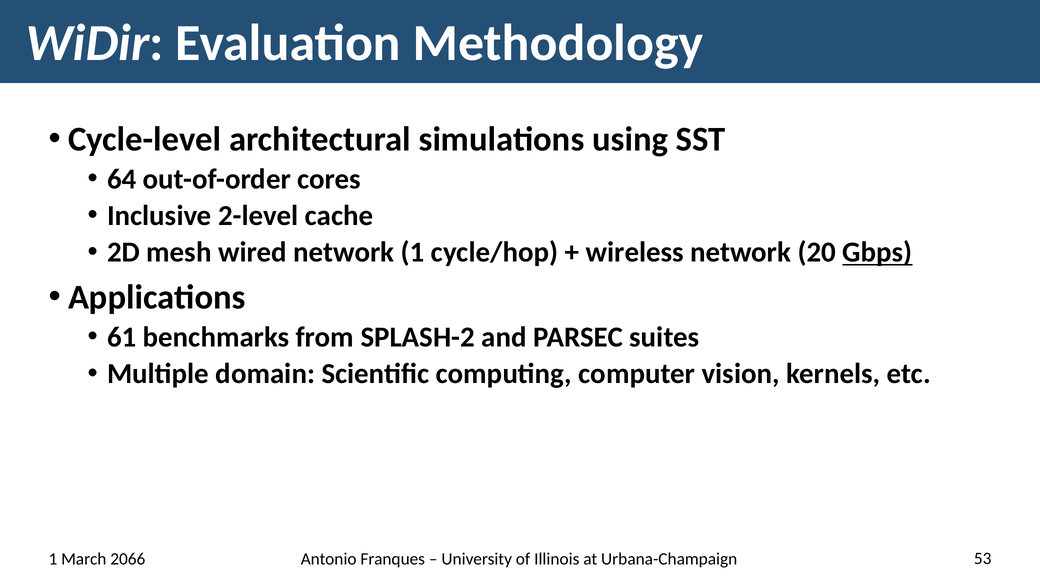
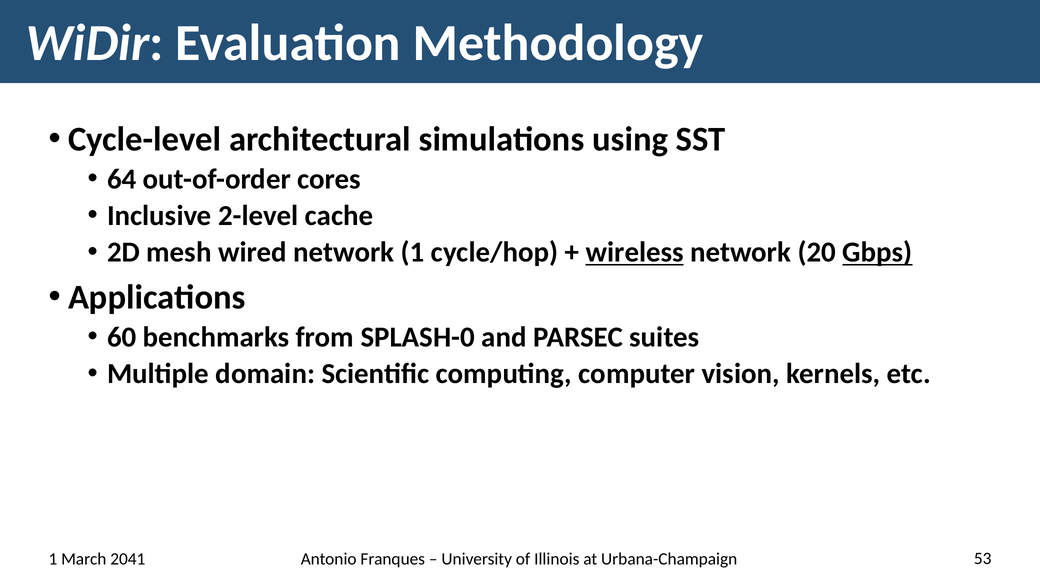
wireless underline: none -> present (635, 252)
61: 61 -> 60 (122, 337)
SPLASH-2: SPLASH-2 -> SPLASH-0 (418, 337)
2066: 2066 -> 2041 (128, 559)
